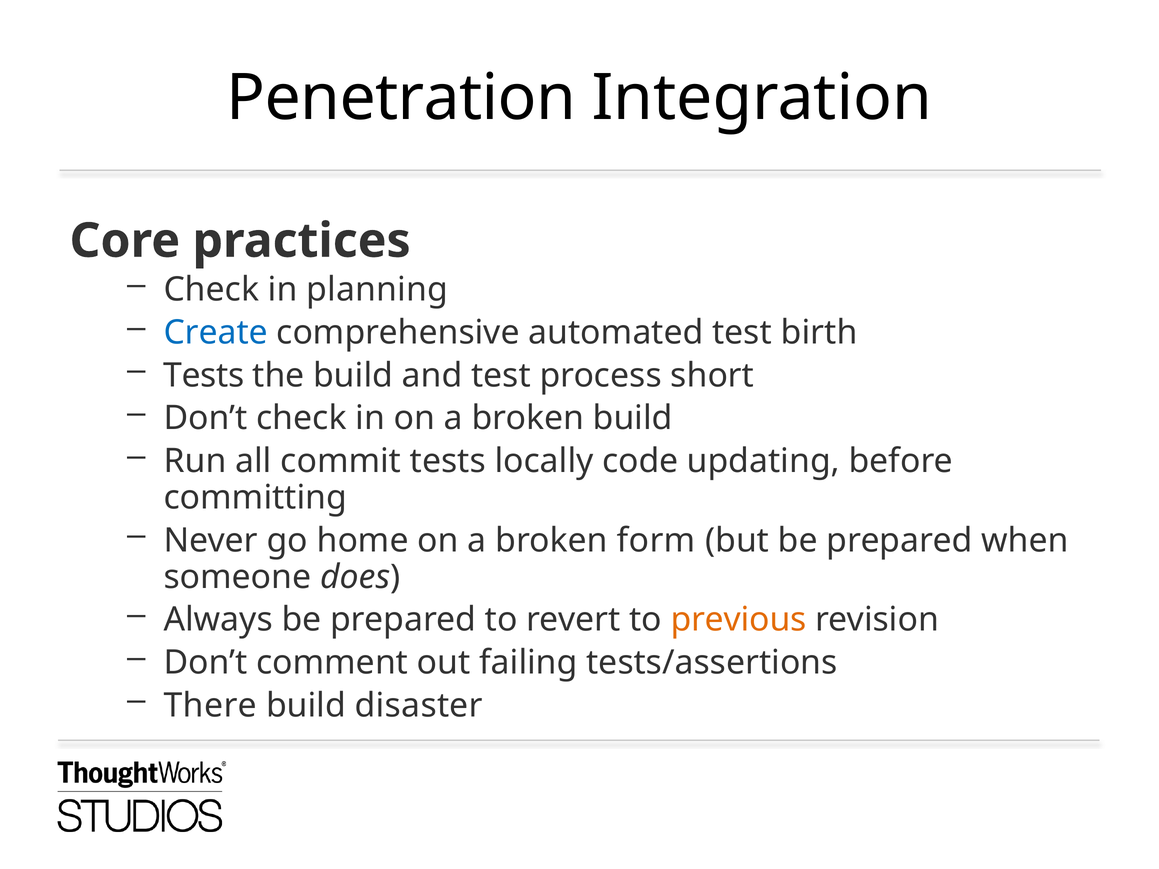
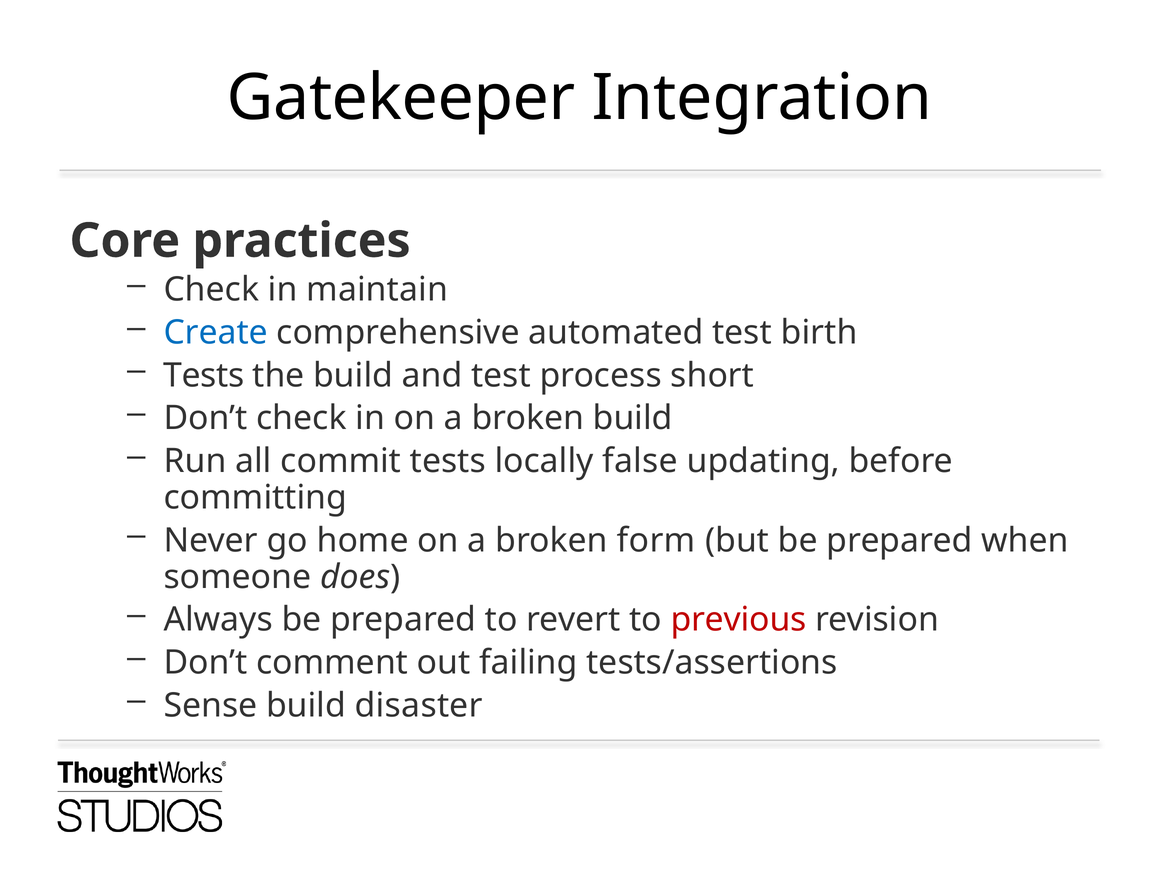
Penetration: Penetration -> Gatekeeper (401, 98)
planning: planning -> maintain (377, 290)
code: code -> false (640, 461)
previous colour: orange -> red (739, 620)
There: There -> Sense (211, 706)
